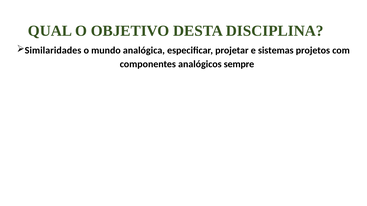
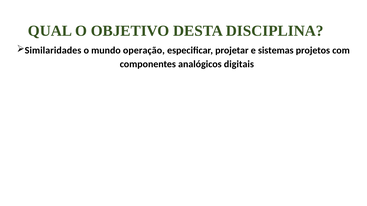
analógica: analógica -> operação (144, 51)
sempre: sempre -> digitais (239, 64)
